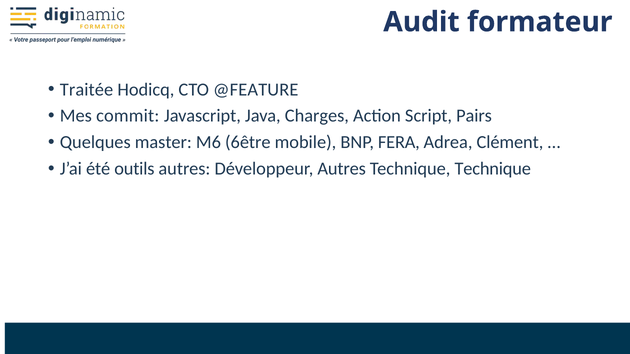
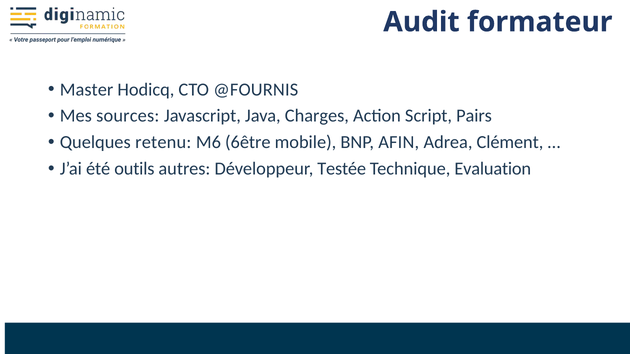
Traitée: Traitée -> Master (87, 90)
@FEATURE: @FEATURE -> @FOURNIS (256, 90)
commit: commit -> sources (128, 116)
master: master -> retenu (163, 142)
FERA: FERA -> AFIN (399, 142)
Développeur Autres: Autres -> Testée (342, 169)
Technique Technique: Technique -> Evaluation (493, 169)
